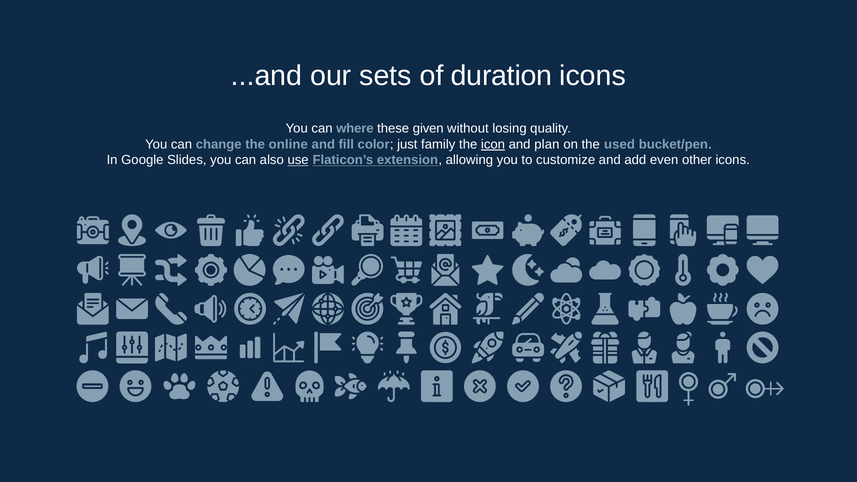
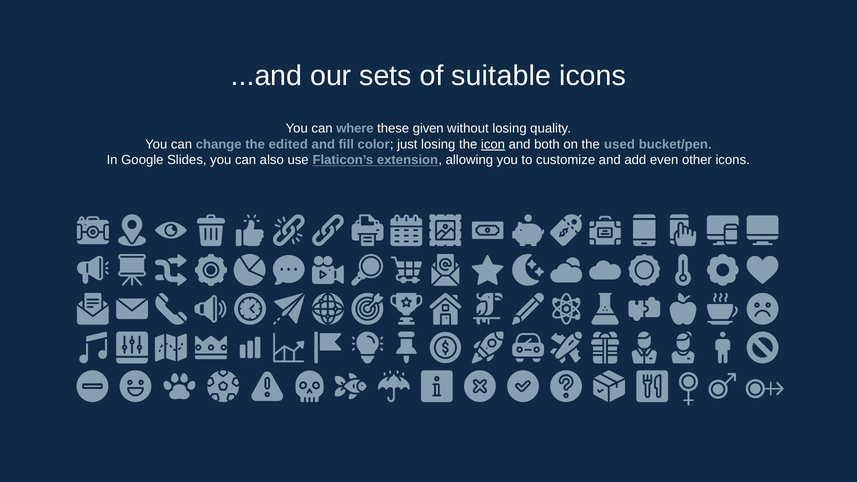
duration: duration -> suitable (501, 76)
online: online -> edited (288, 144)
just family: family -> losing (438, 144)
plan: plan -> both (547, 144)
use underline: present -> none (298, 160)
